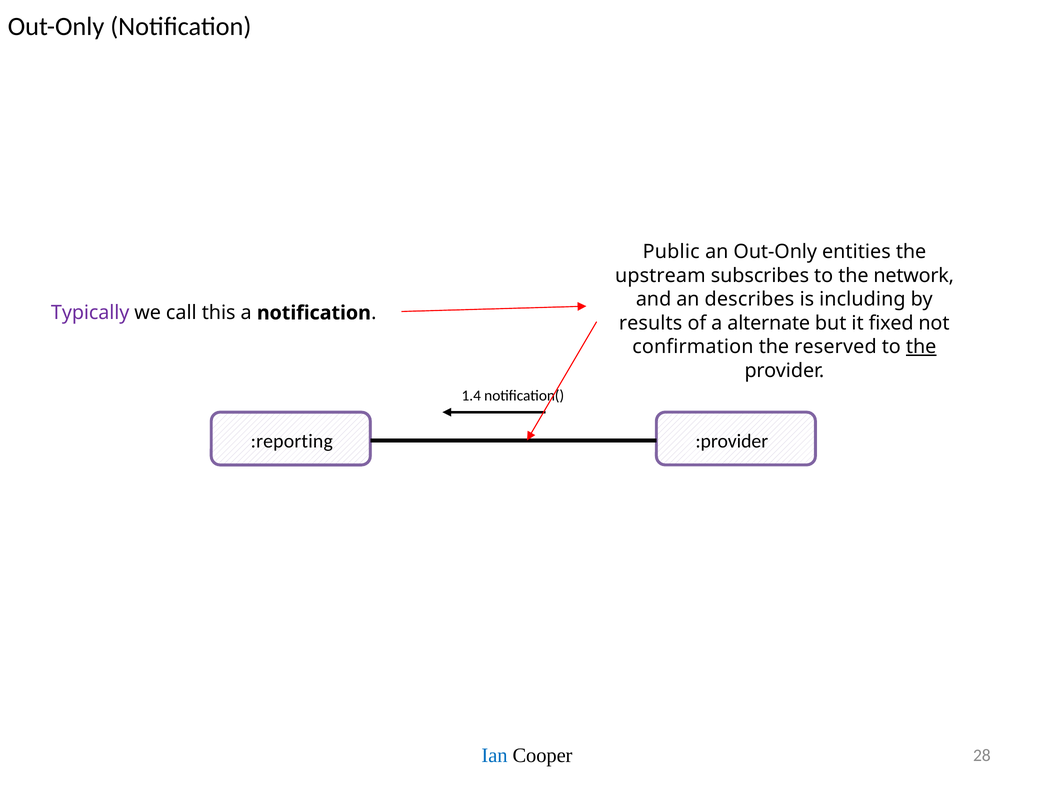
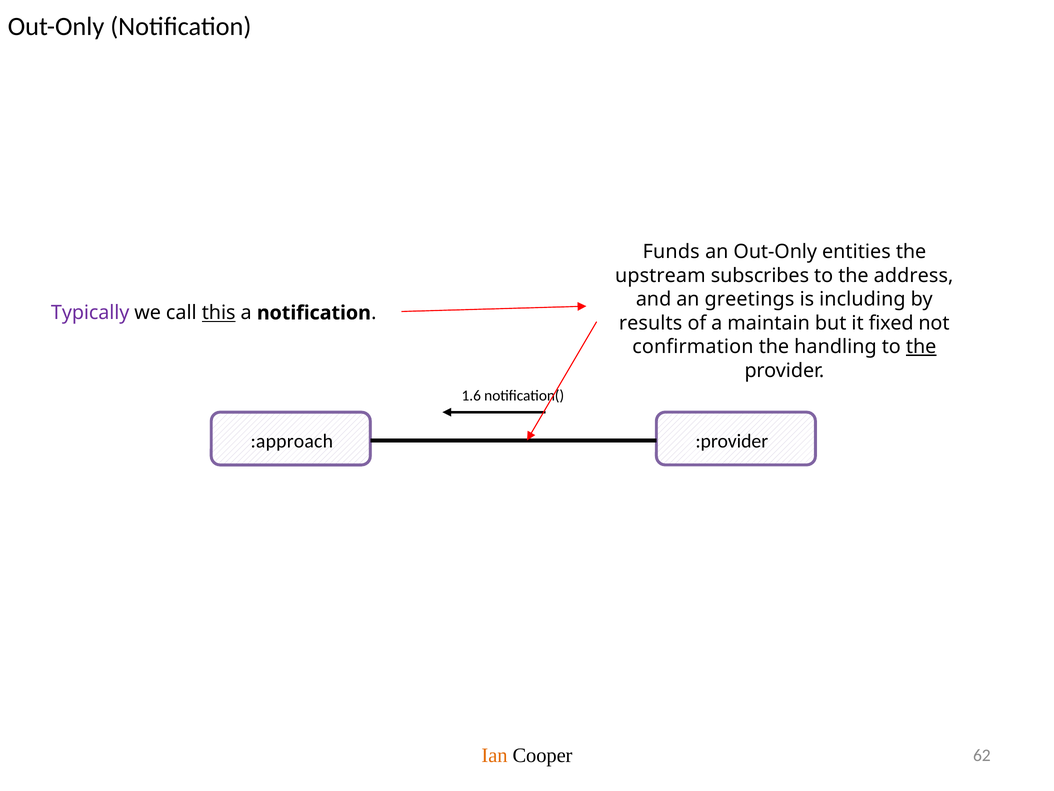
Public: Public -> Funds (671, 252)
network: network -> address (914, 275)
describes: describes -> greetings (749, 299)
this underline: none -> present (219, 313)
alternate: alternate -> maintain (769, 323)
reserved: reserved -> handling (836, 347)
1.4: 1.4 -> 1.6 (471, 395)
:reporting: :reporting -> :approach (292, 441)
Ian colour: blue -> orange (495, 755)
28: 28 -> 62 (982, 755)
